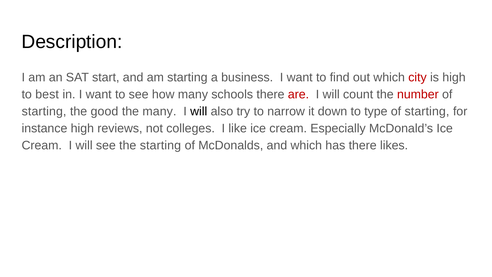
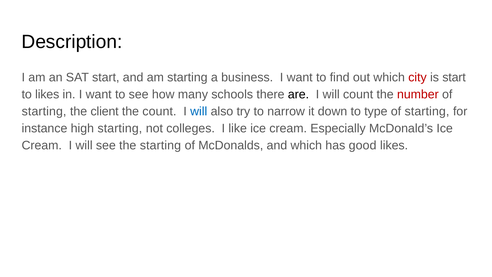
is high: high -> start (454, 77)
to best: best -> likes (47, 94)
are colour: red -> black (298, 94)
good: good -> client (105, 111)
the many: many -> count (159, 111)
will colour: black -> blue (199, 111)
high reviews: reviews -> starting (120, 128)
has there: there -> good (363, 145)
